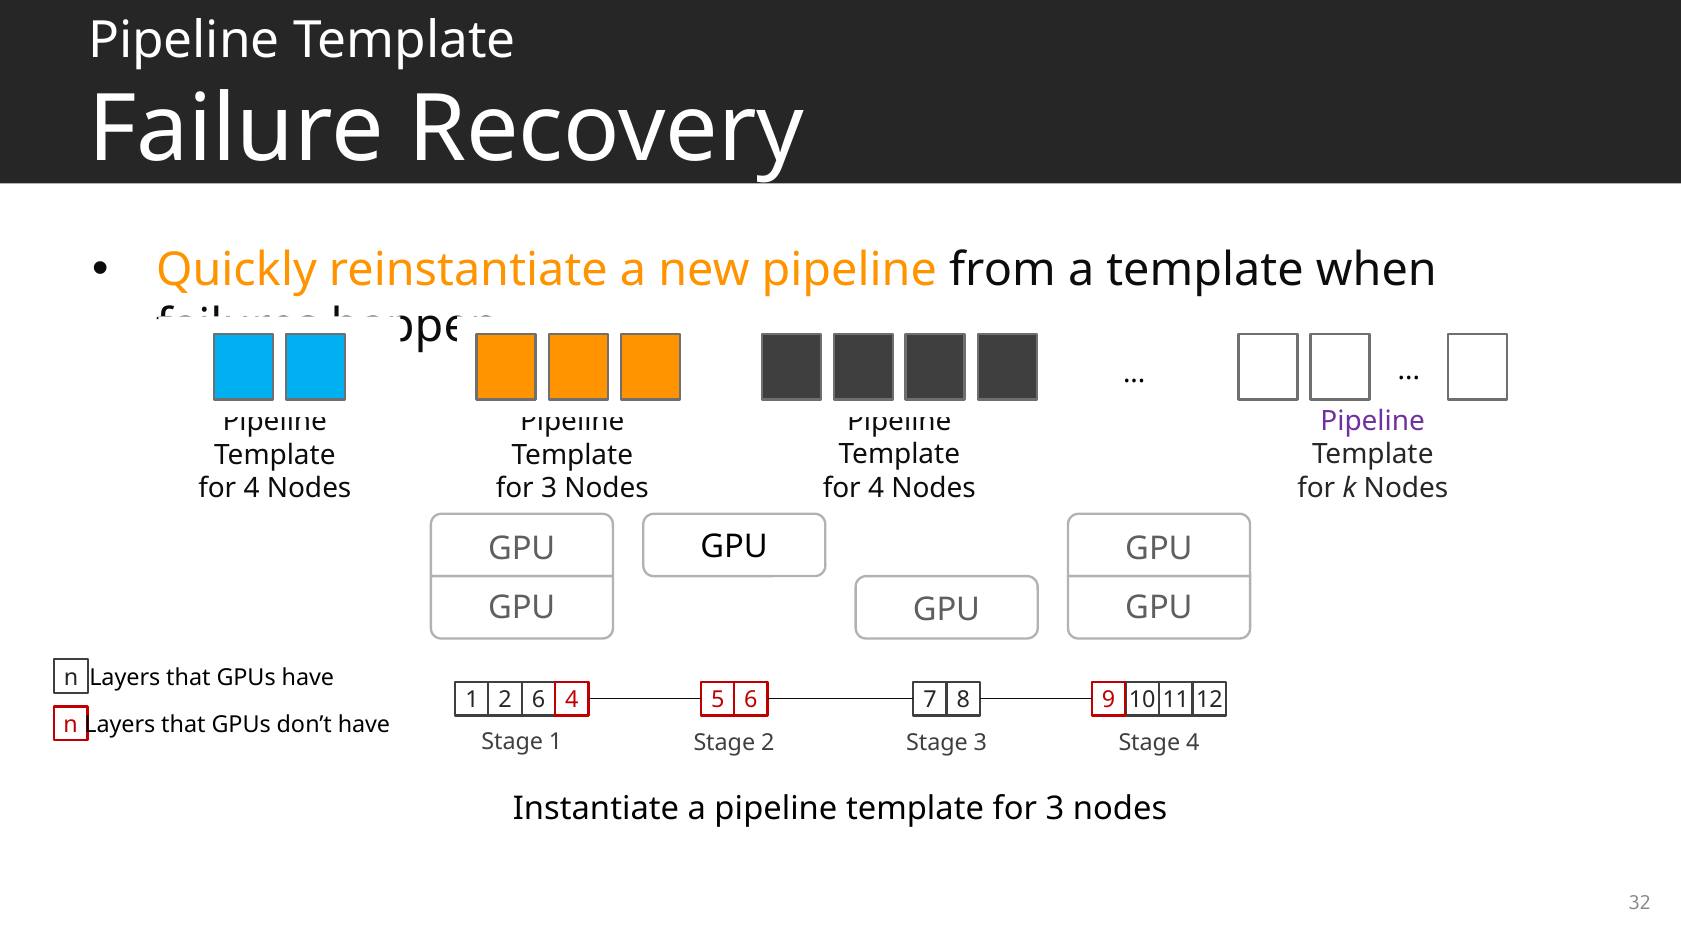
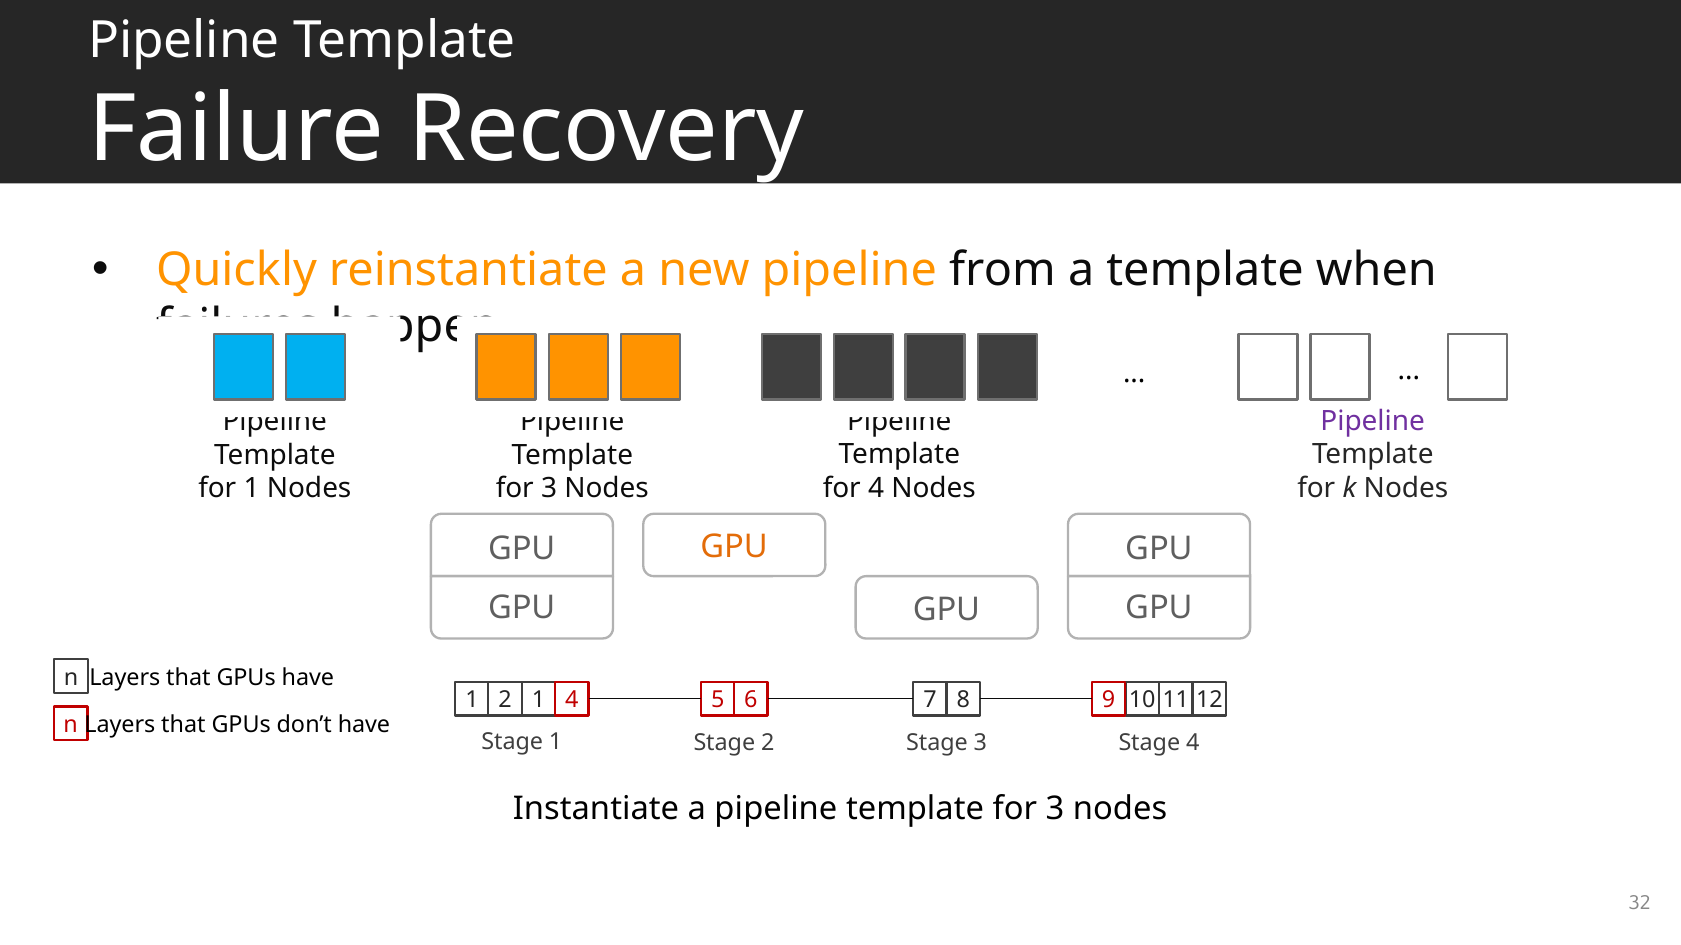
4: 4 -> 1 (252, 489)
GPU colour: black -> orange (734, 548)
2 6: 6 -> 1 (539, 701)
